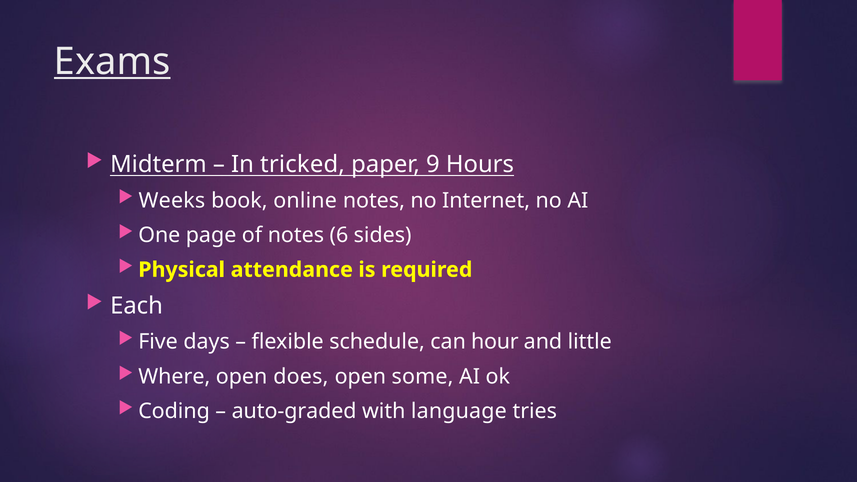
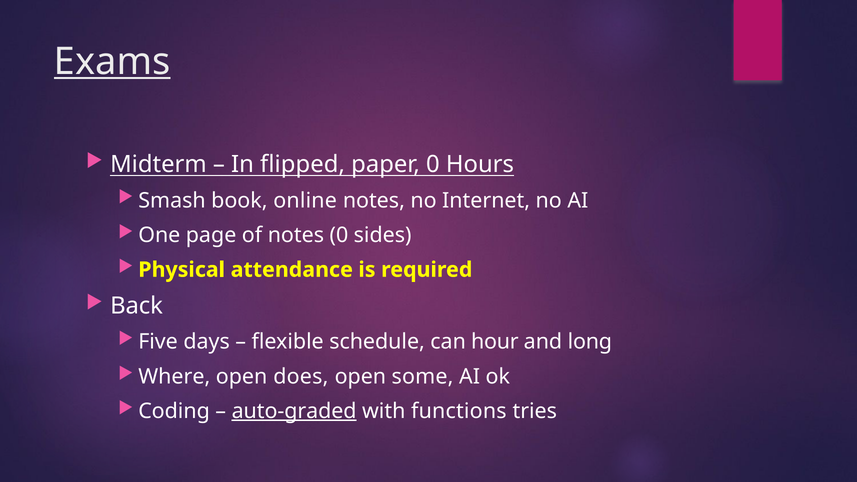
tricked: tricked -> flipped (303, 165)
paper 9: 9 -> 0 (433, 165)
Weeks: Weeks -> Smash (172, 200)
notes 6: 6 -> 0 (339, 235)
Each: Each -> Back (137, 306)
little: little -> long (590, 342)
auto-graded underline: none -> present (294, 411)
language: language -> functions (459, 411)
